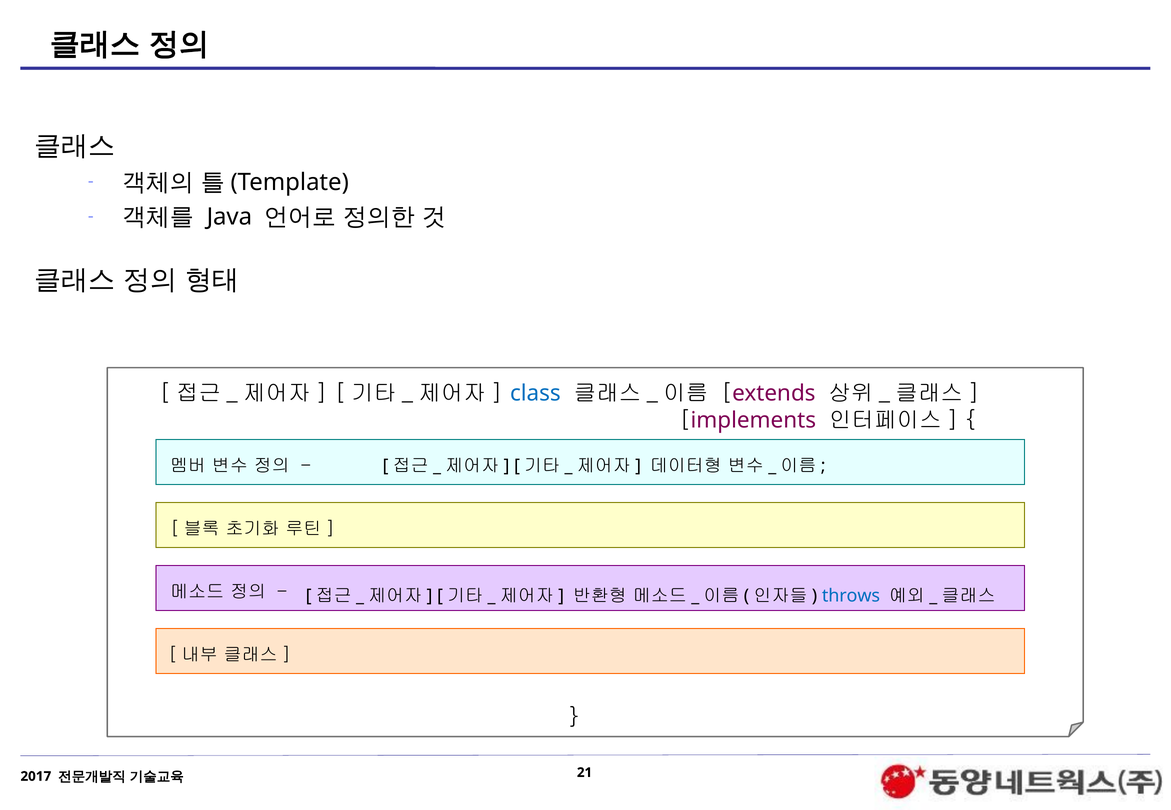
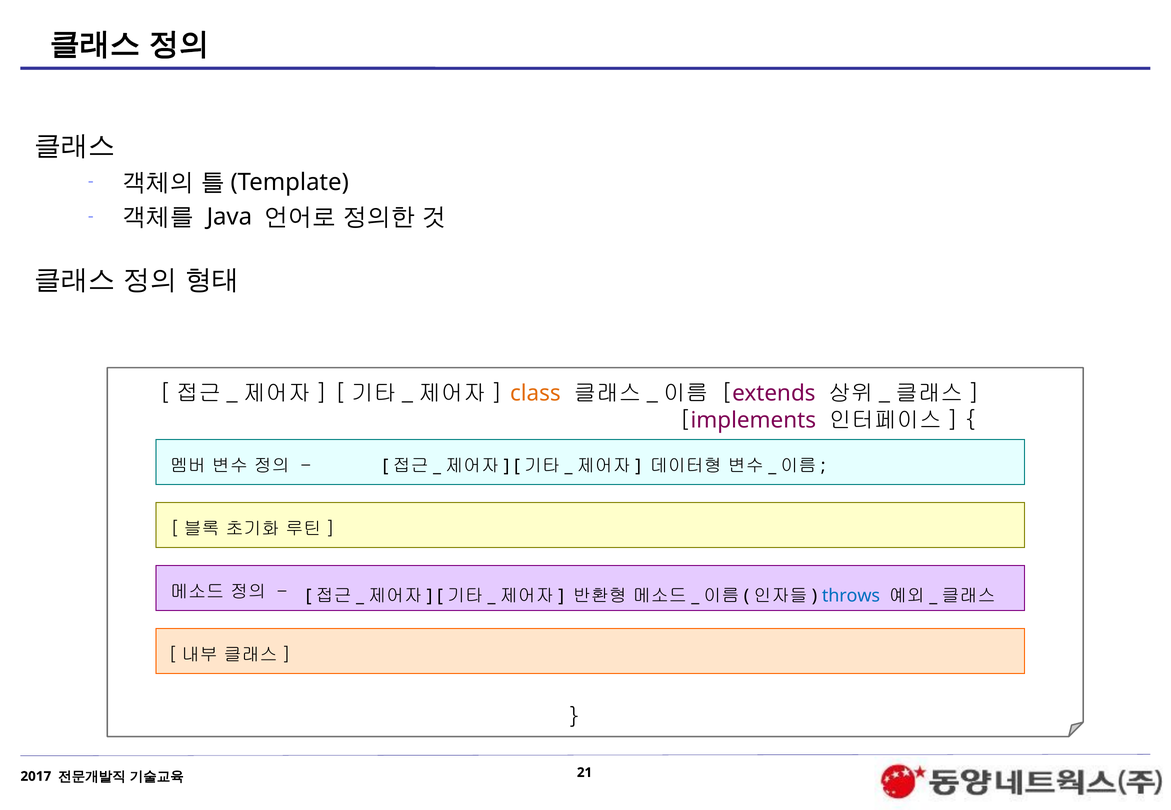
class colour: blue -> orange (535, 393)
